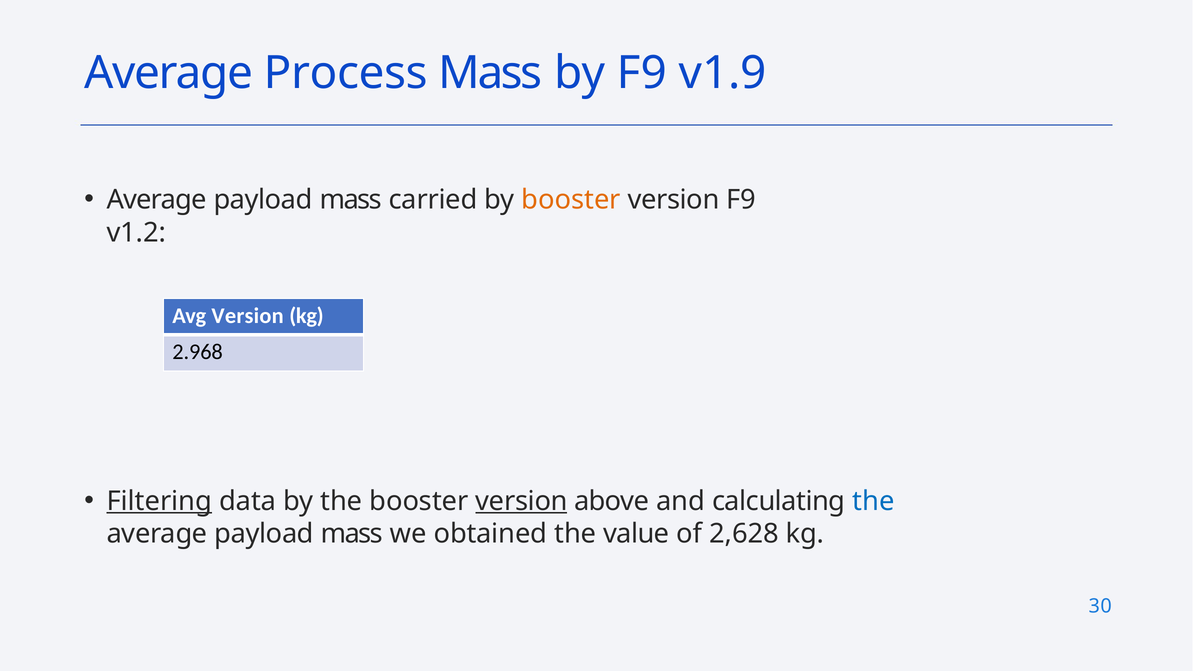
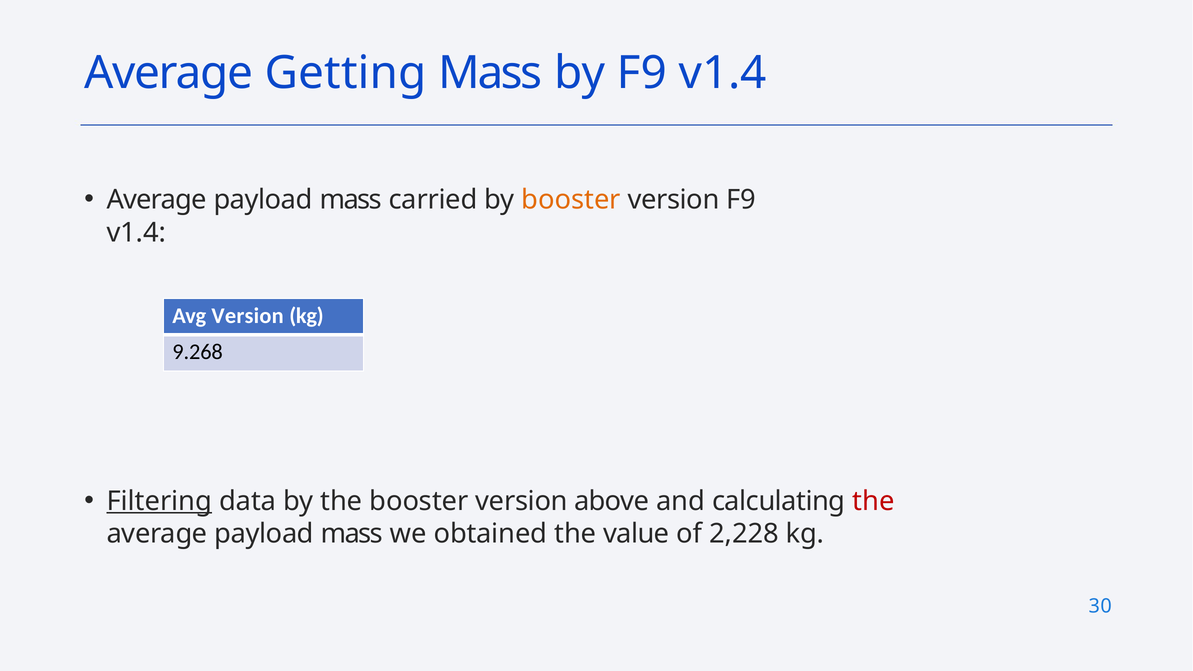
Process: Process -> Getting (346, 73)
by F9 v1.9: v1.9 -> v1.4 (723, 73)
v1.2: v1.2 -> v1.4 (136, 233)
2.968: 2.968 -> 9.268 (198, 352)
version underline: present -> none (522, 501)
the colour: blue -> red (873, 501)
2,628: 2,628 -> 2,228 (744, 534)
